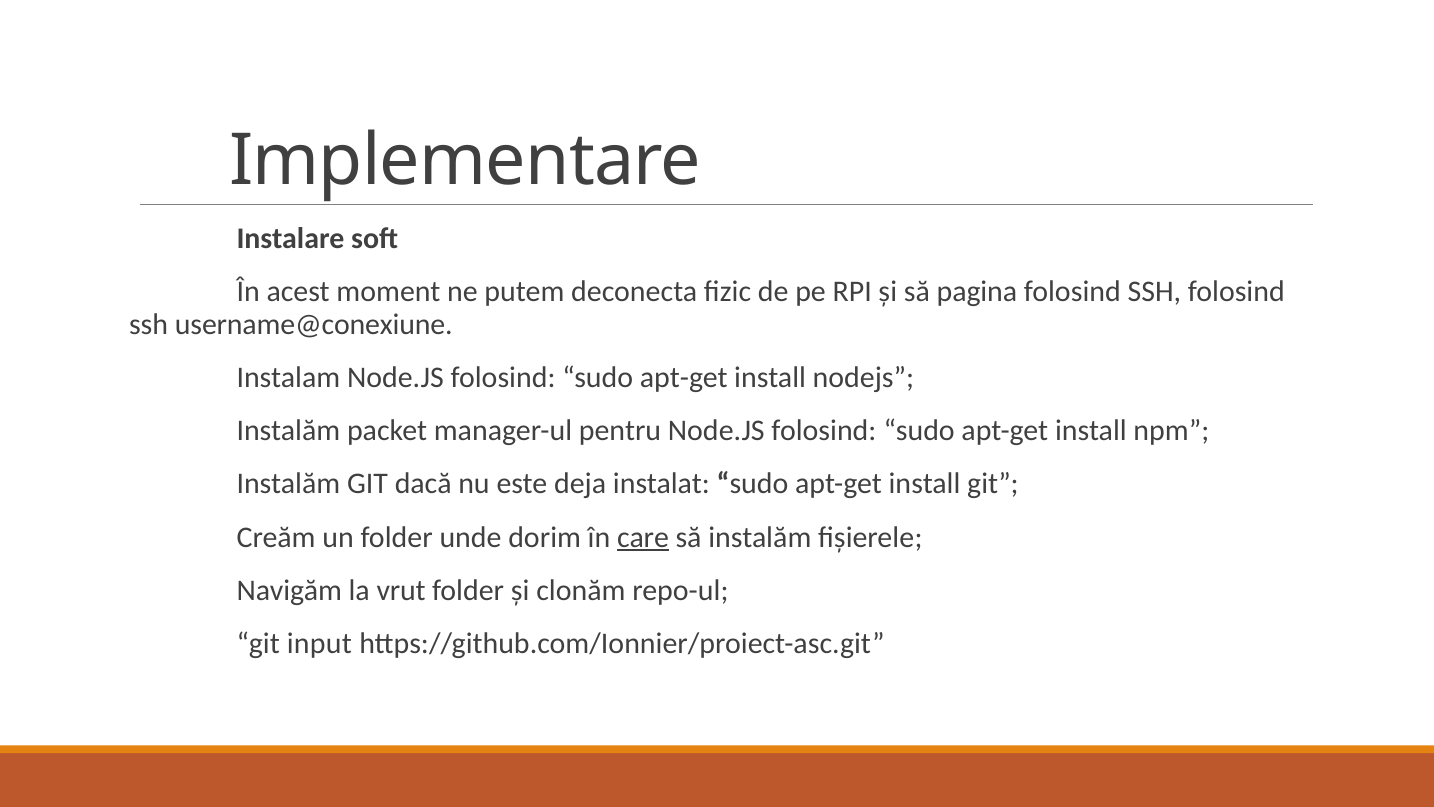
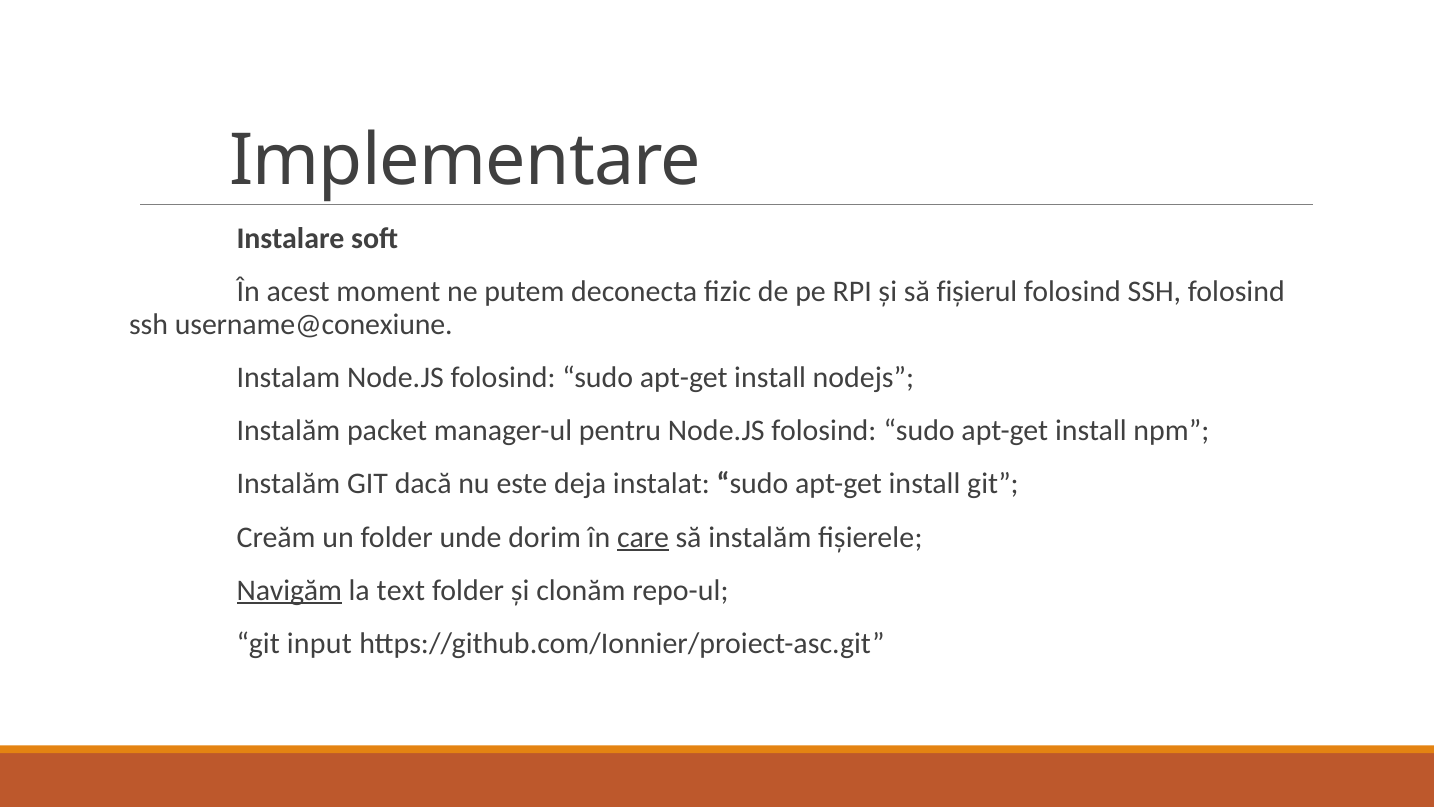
pagina: pagina -> fișierul (977, 292)
Navigăm underline: none -> present (289, 590)
vrut: vrut -> text (401, 590)
